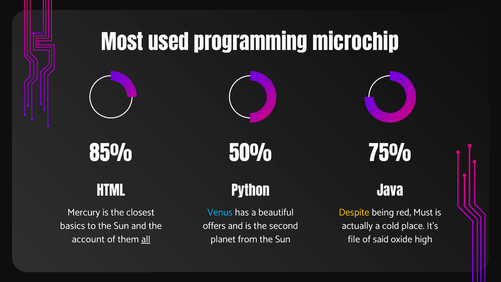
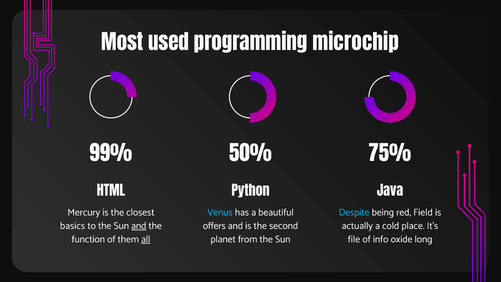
85%: 85% -> 99% (111, 154)
Despite colour: yellow -> light blue (354, 212)
Must: Must -> Field (423, 212)
and underline: none -> present (139, 226)
account: account -> function (88, 239)
said: said -> info (381, 239)
high: high -> long (423, 239)
